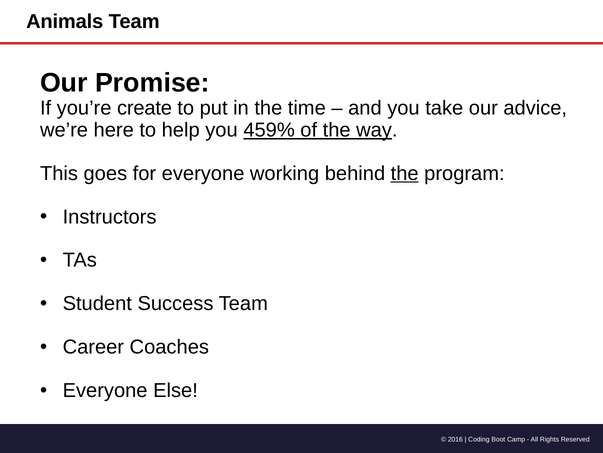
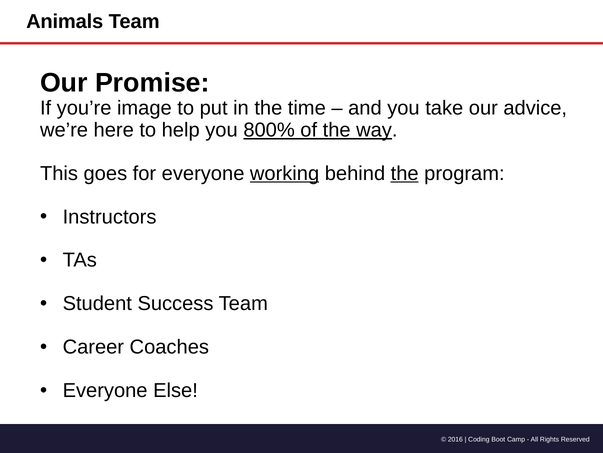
create: create -> image (144, 108)
459%: 459% -> 800% (269, 130)
working underline: none -> present (285, 173)
